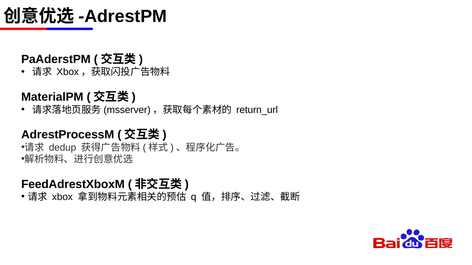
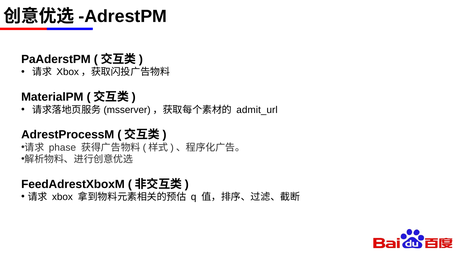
return_url: return_url -> admit_url (257, 110)
dedup: dedup -> phase (62, 148)
